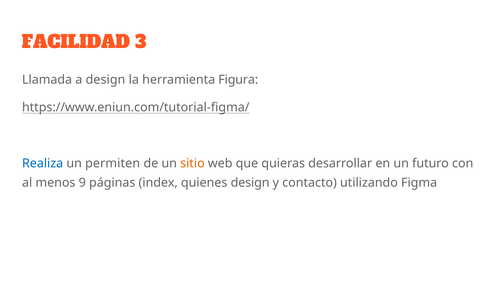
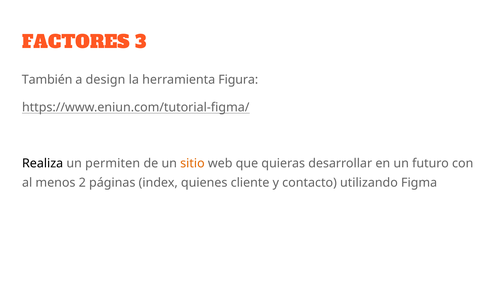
FACILIDAD: FACILIDAD -> FACTORES (76, 42)
Llamada: Llamada -> También (47, 80)
Realiza colour: blue -> black (43, 163)
9: 9 -> 2 (82, 183)
quienes design: design -> cliente (250, 183)
